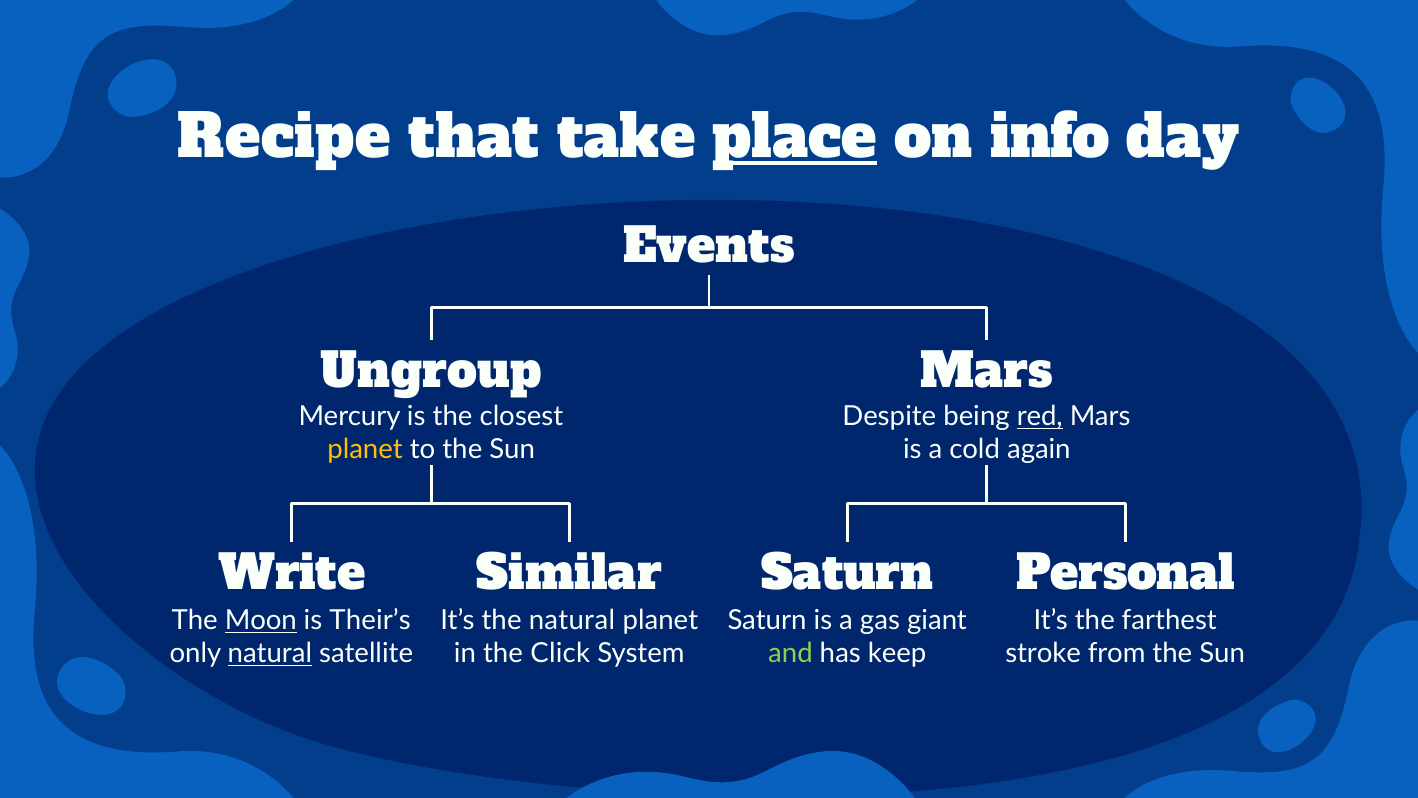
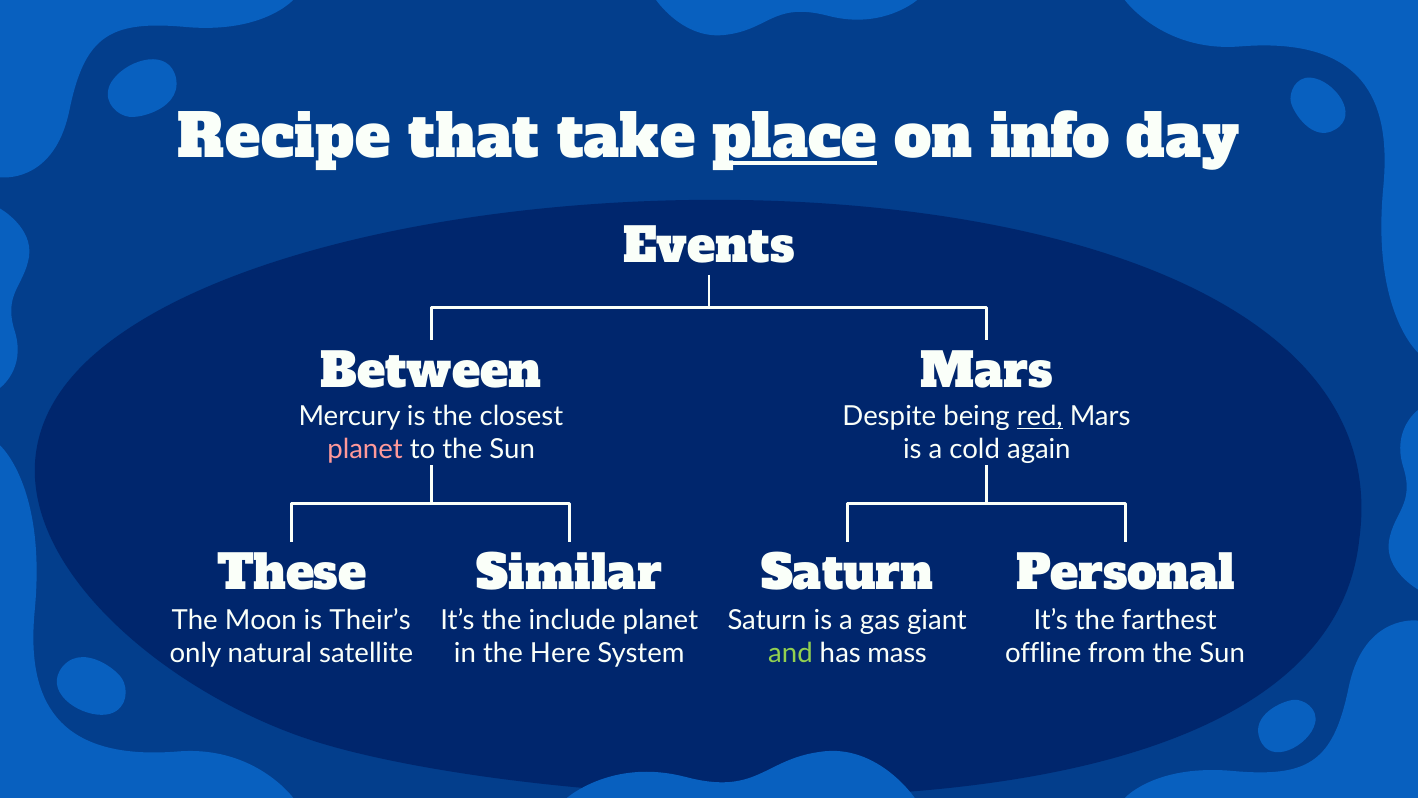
Ungroup: Ungroup -> Between (431, 372)
planet colour: yellow -> pink (365, 449)
Write: Write -> These (292, 574)
Moon underline: present -> none (261, 620)
the natural: natural -> include (572, 620)
natural underline: present -> none (270, 654)
Click: Click -> Here (560, 654)
keep: keep -> mass (897, 654)
stroke: stroke -> offline (1043, 654)
